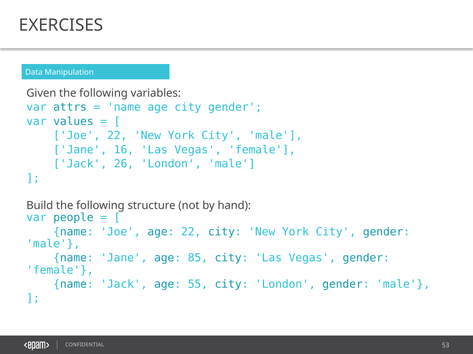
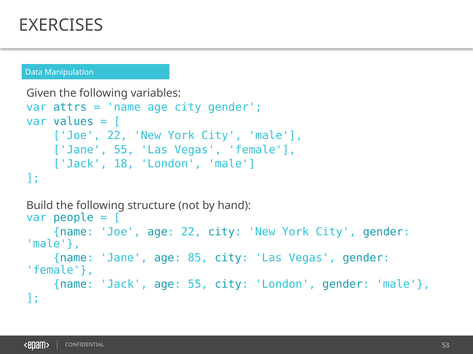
Jane 16: 16 -> 55 (124, 150)
26: 26 -> 18 (124, 164)
